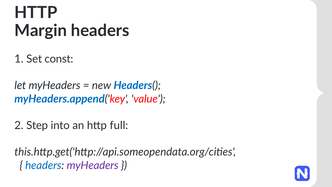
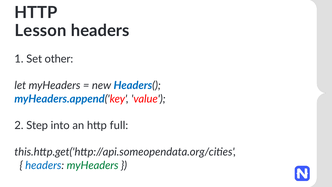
Margin: Margin -> Lesson (41, 31)
const: const -> other (59, 59)
myHeaders colour: purple -> green (93, 165)
